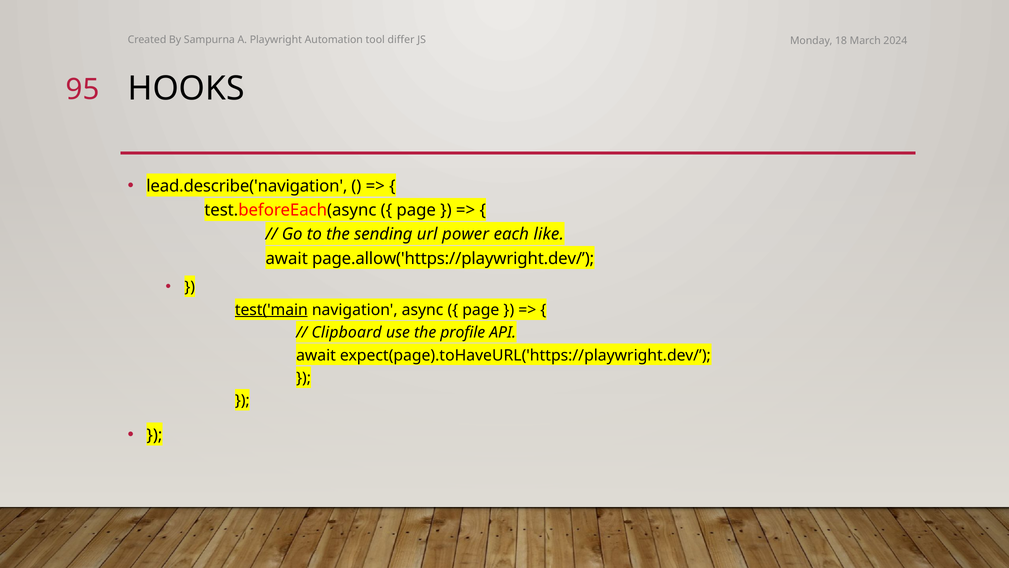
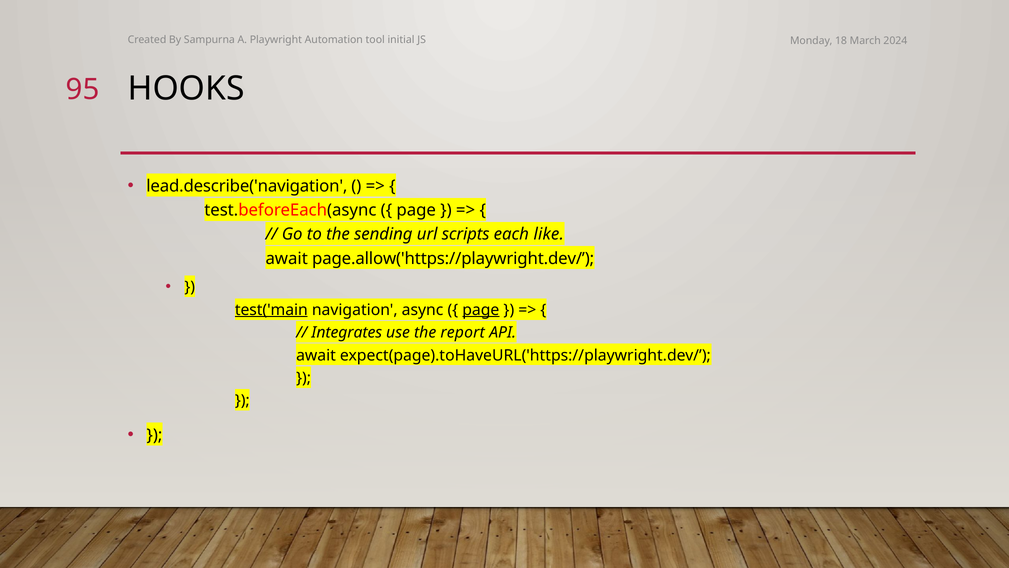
differ: differ -> initial (401, 40)
power: power -> scripts (466, 234)
page underline: none -> present (481, 310)
Clipboard: Clipboard -> Integrates (347, 332)
profile: profile -> report (463, 332)
